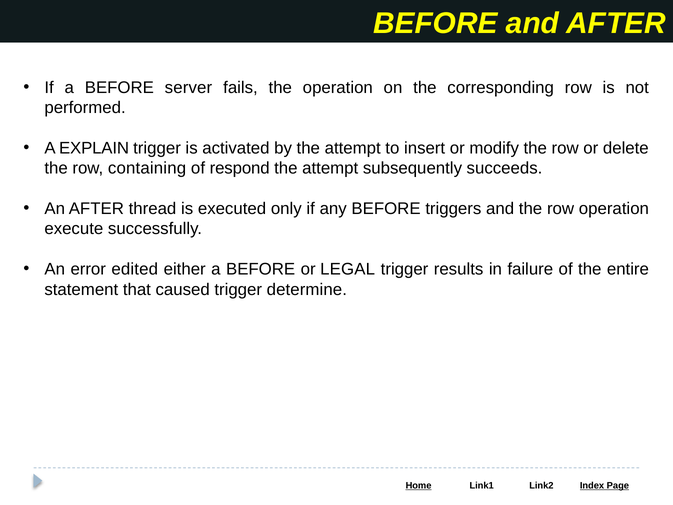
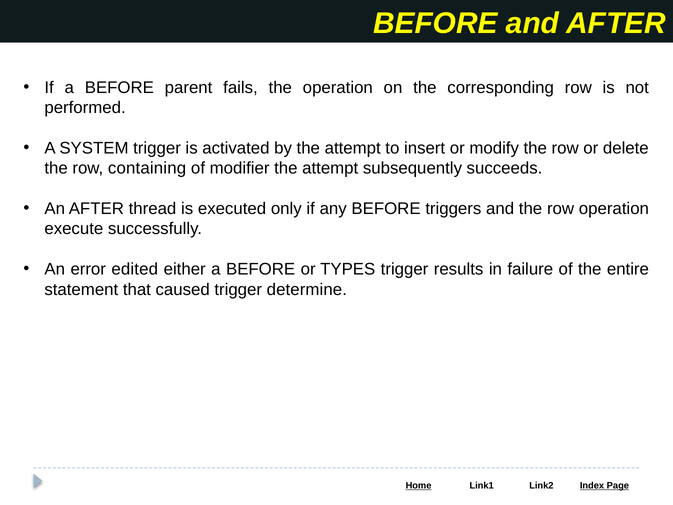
server: server -> parent (189, 87)
EXPLAIN: EXPLAIN -> SYSTEM (94, 148)
respond: respond -> modifier (240, 168)
LEGAL: LEGAL -> TYPES (348, 269)
